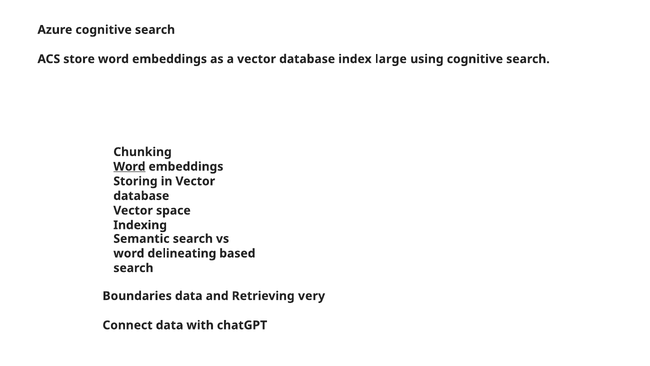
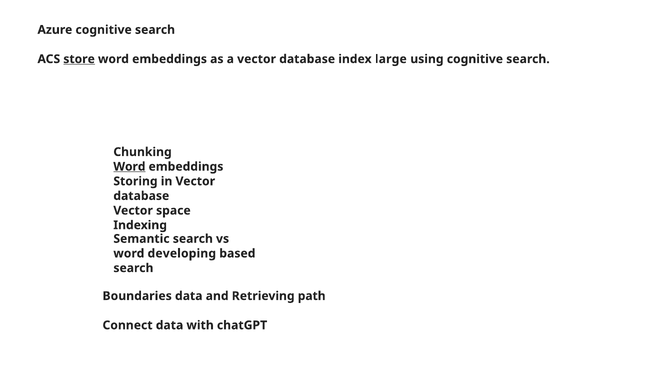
store underline: none -> present (79, 59)
delineating: delineating -> developing (182, 253)
very: very -> path (312, 296)
